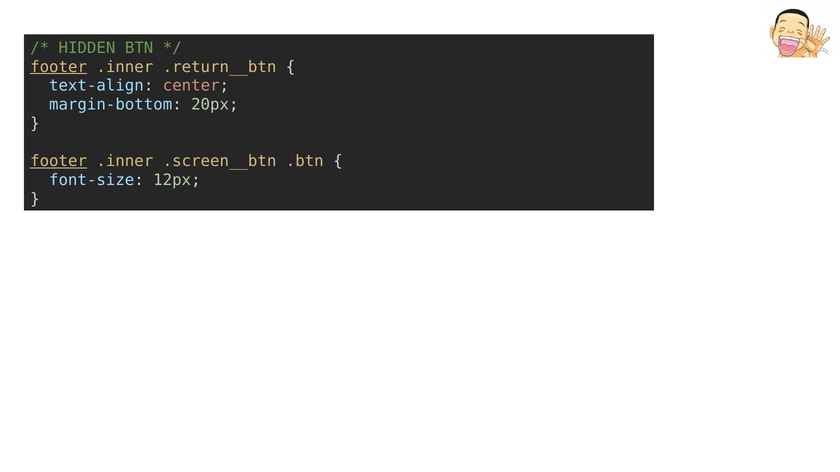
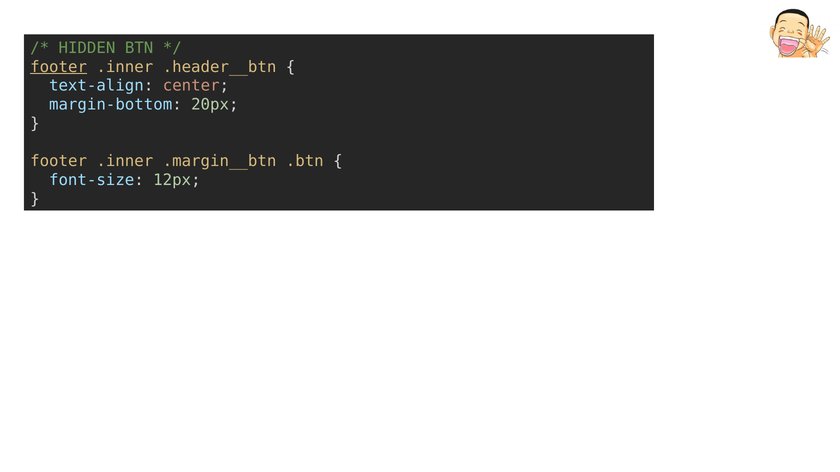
.return__btn: .return__btn -> .header__btn (220, 67)
footer underline: present -> none (59, 161)
.screen__btn: .screen__btn -> .margin__btn (220, 161)
